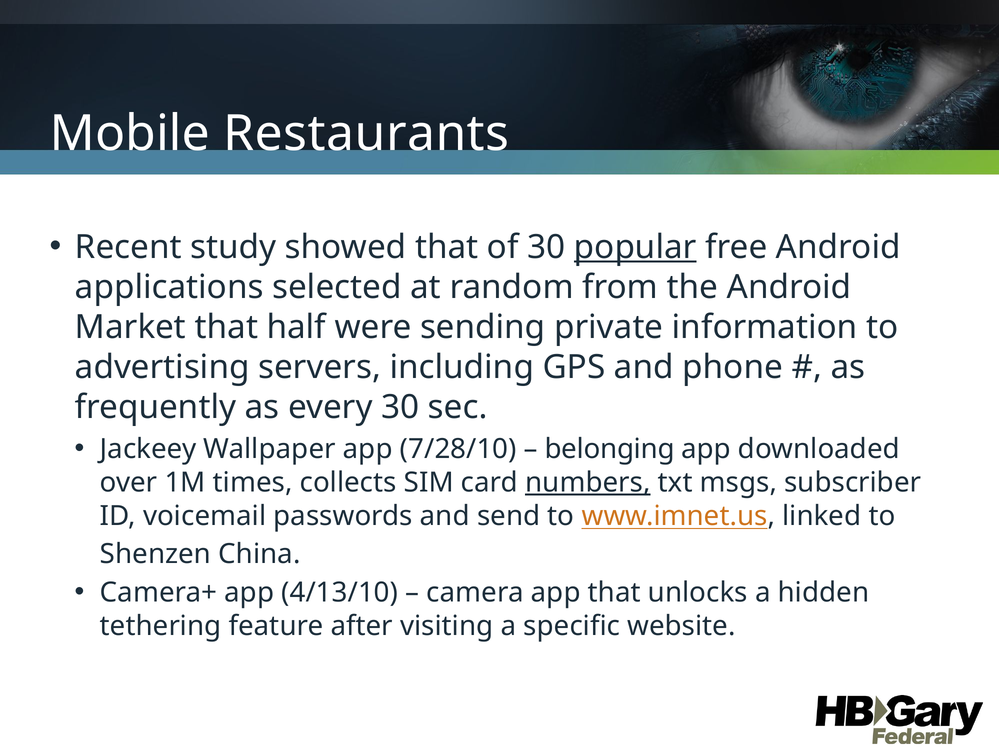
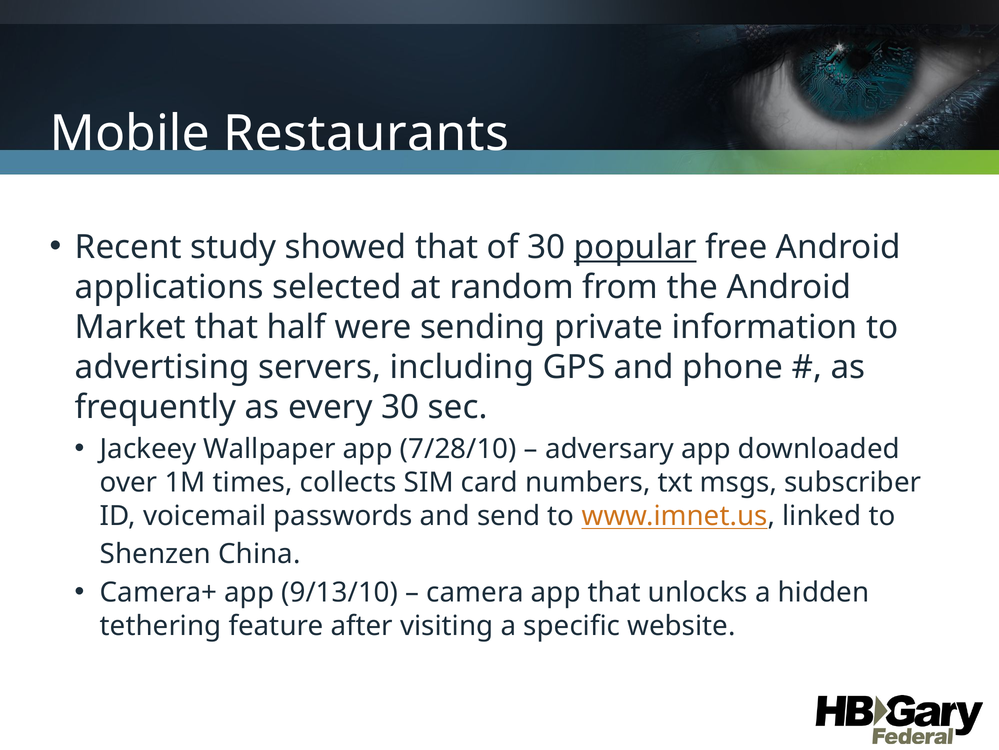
belonging: belonging -> adversary (609, 449)
numbers underline: present -> none (588, 482)
4/13/10: 4/13/10 -> 9/13/10 (340, 592)
